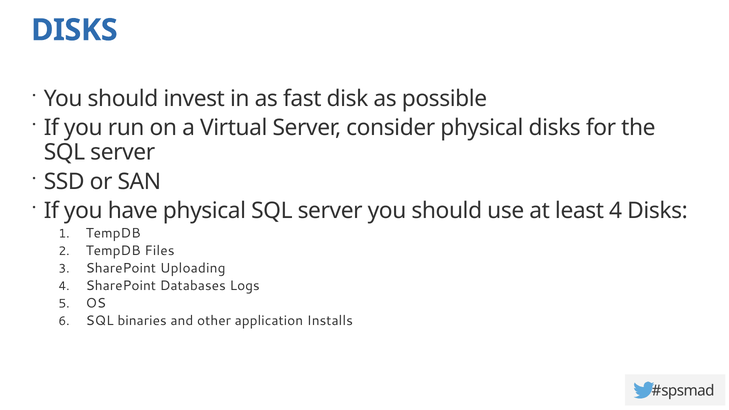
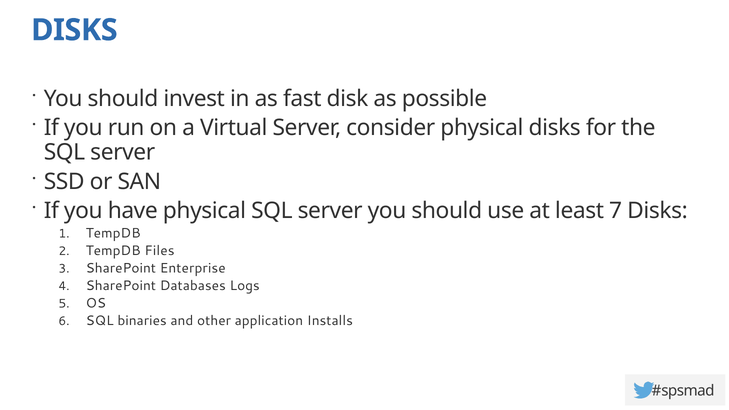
least 4: 4 -> 7 (616, 211)
Uploading: Uploading -> Enterprise (193, 268)
